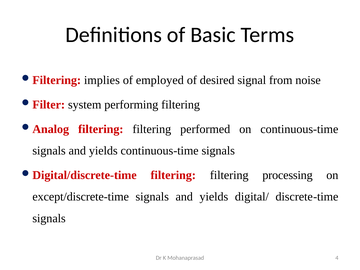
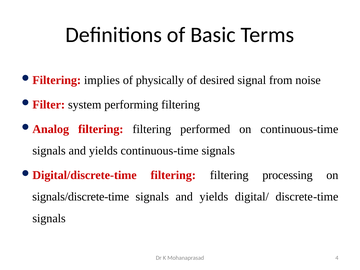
employed: employed -> physically (160, 80)
except/discrete-time: except/discrete-time -> signals/discrete-time (81, 197)
